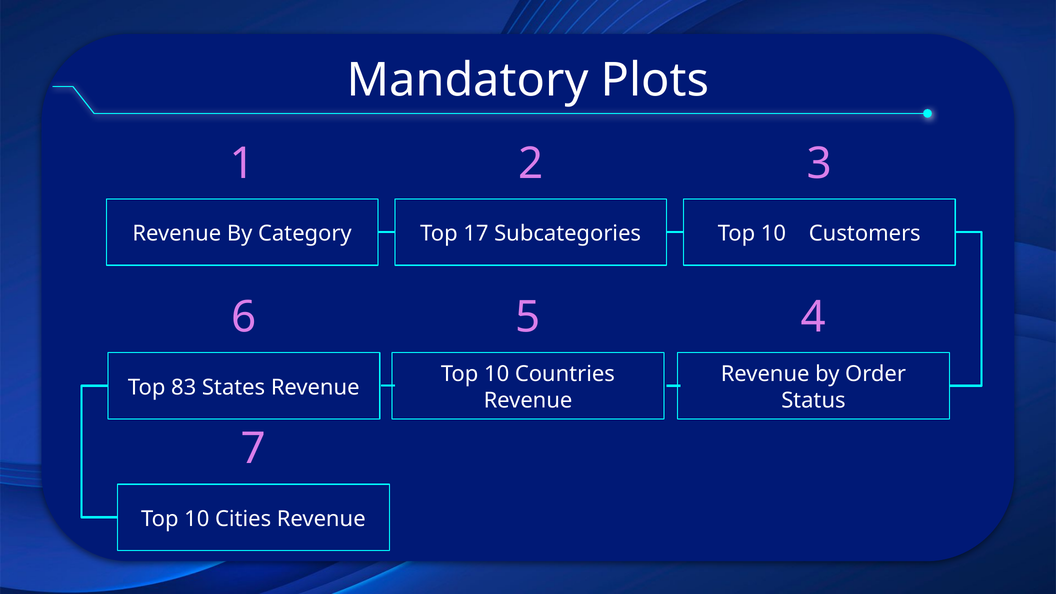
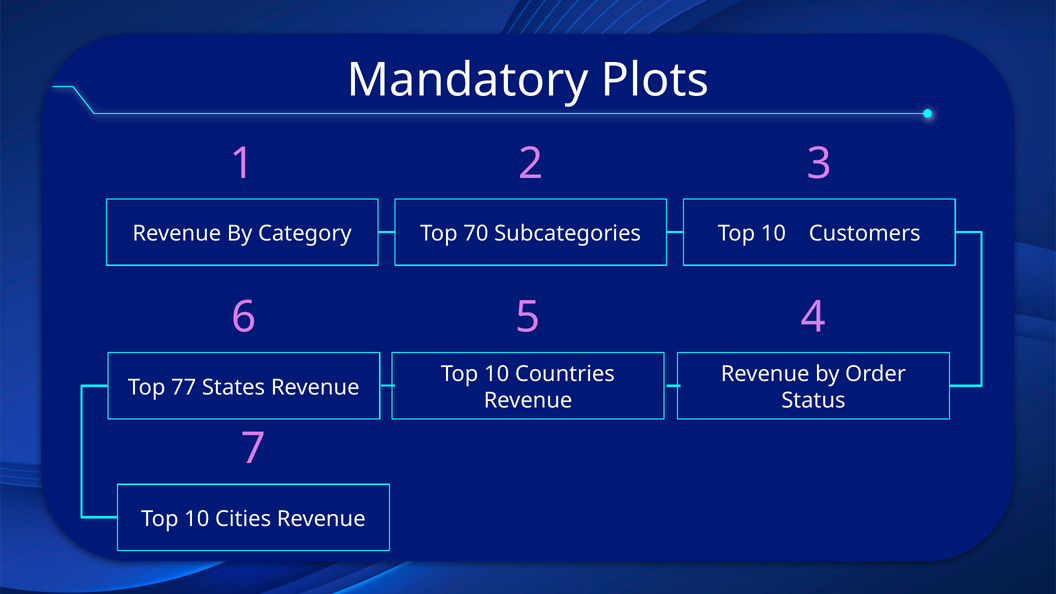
17: 17 -> 70 (476, 234)
83: 83 -> 77 (184, 387)
